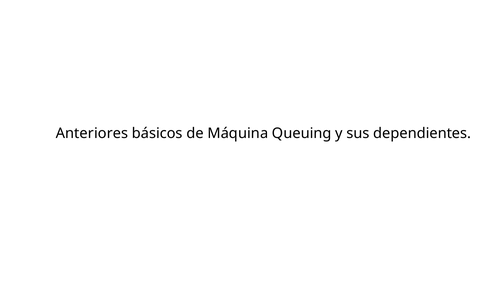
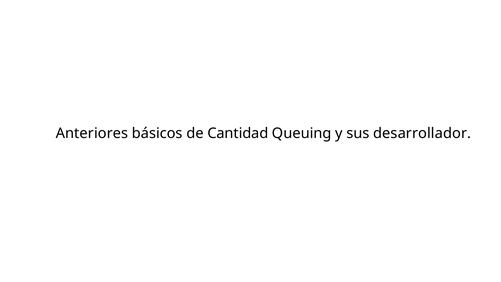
Máquina: Máquina -> Cantidad (238, 133)
dependientes: dependientes -> desarrollador (422, 133)
